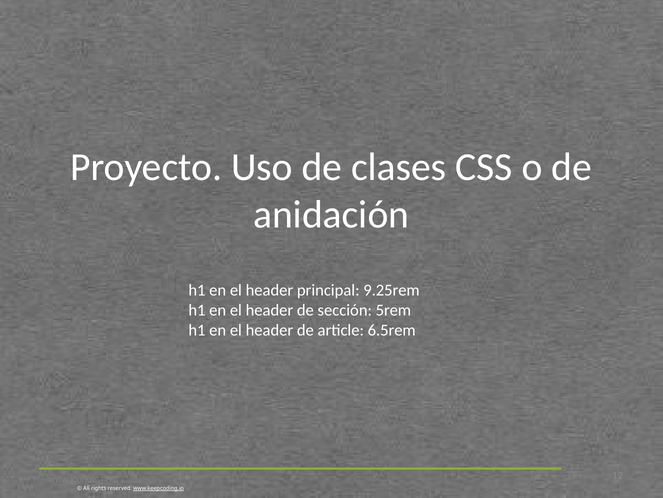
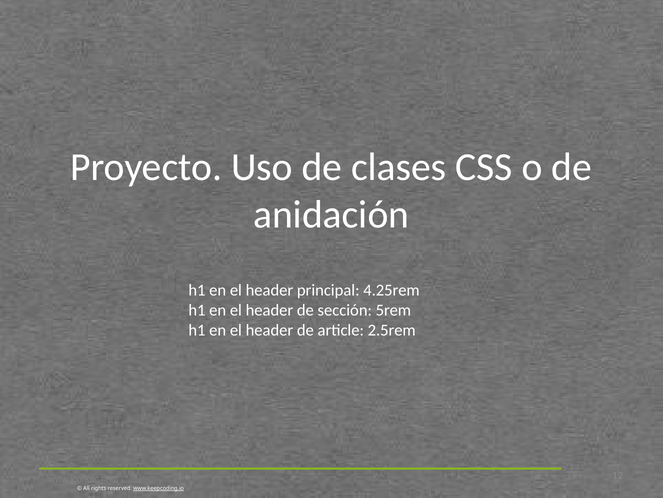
9.25rem: 9.25rem -> 4.25rem (391, 290)
6.5rem: 6.5rem -> 2.5rem (392, 330)
